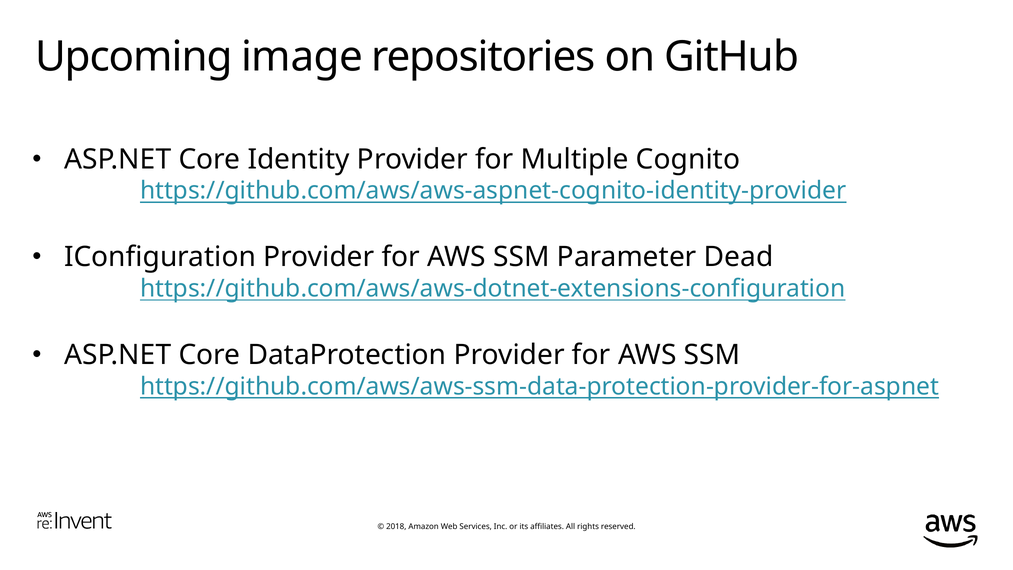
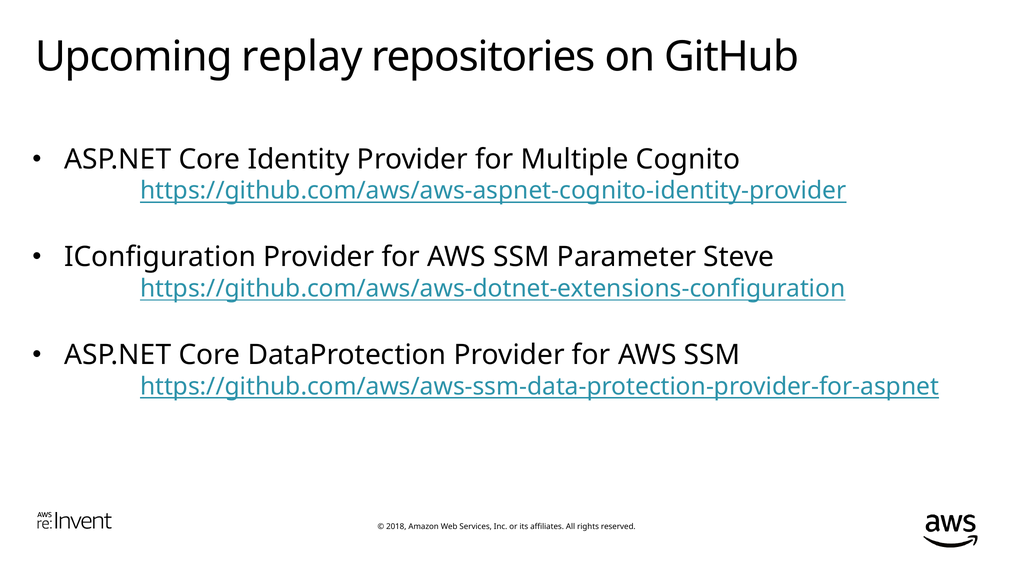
image: image -> replay (302, 57)
Dead: Dead -> Steve (739, 257)
